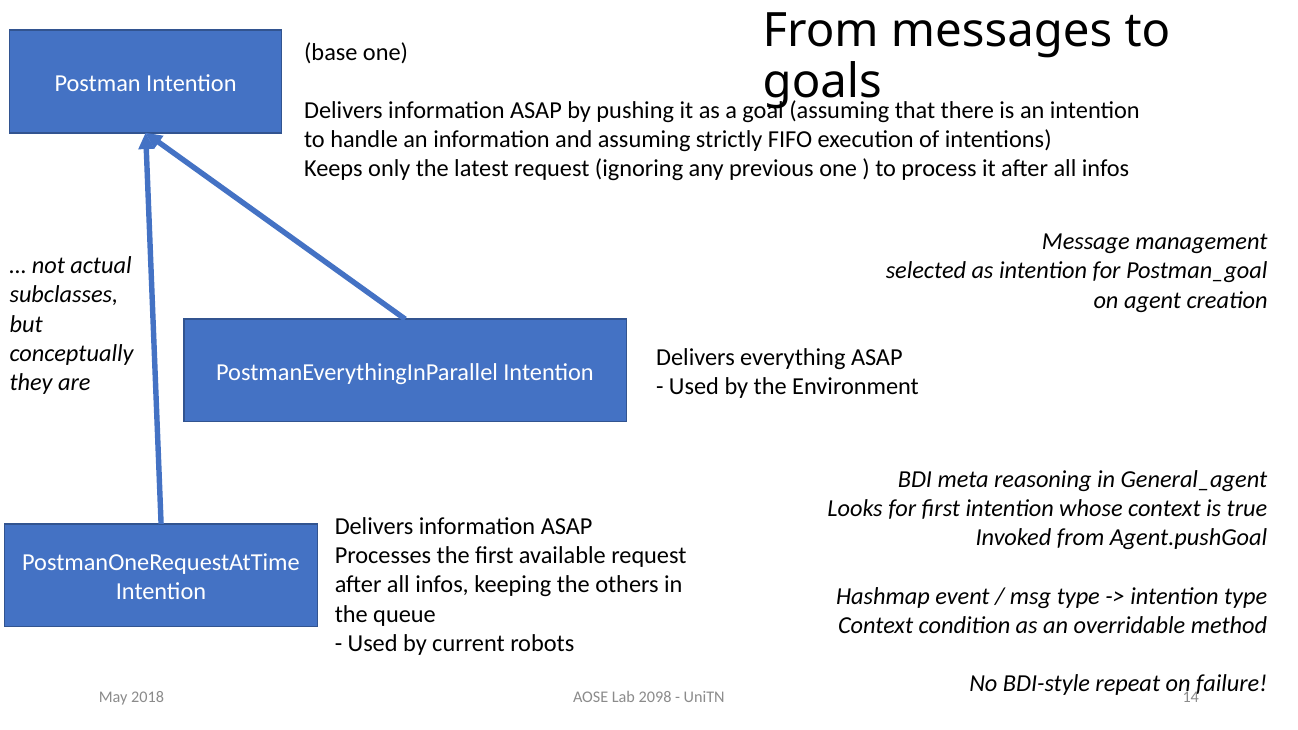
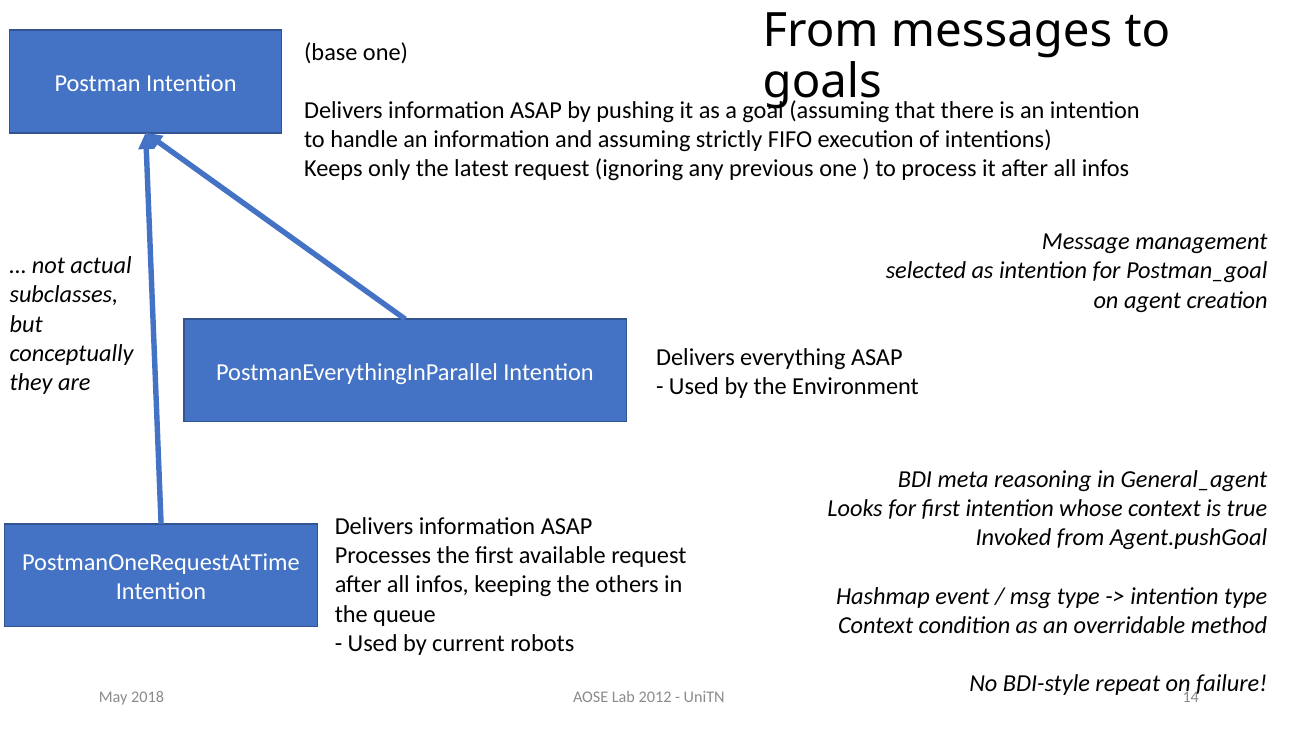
2098: 2098 -> 2012 (655, 697)
